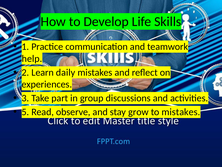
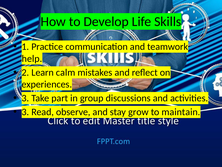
daily: daily -> calm (66, 72)
5: 5 -> 3 (25, 112)
to mistakes: mistakes -> maintain (181, 112)
